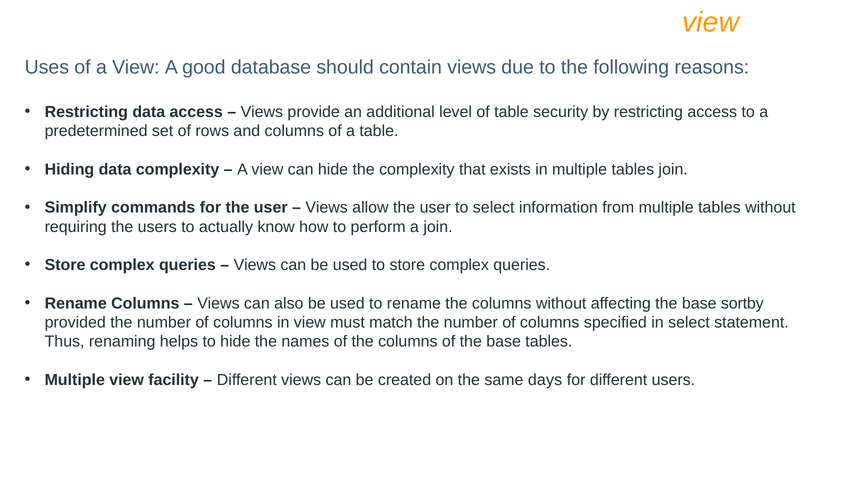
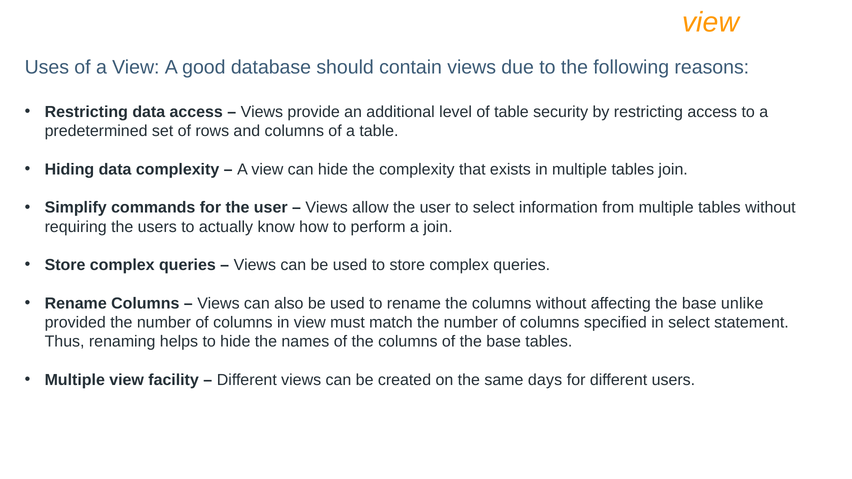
sortby: sortby -> unlike (742, 304)
